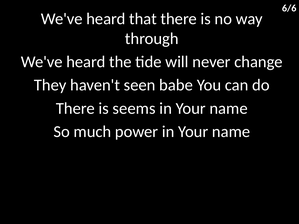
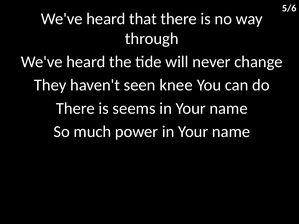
6/6: 6/6 -> 5/6 (289, 8)
babe: babe -> knee (176, 85)
